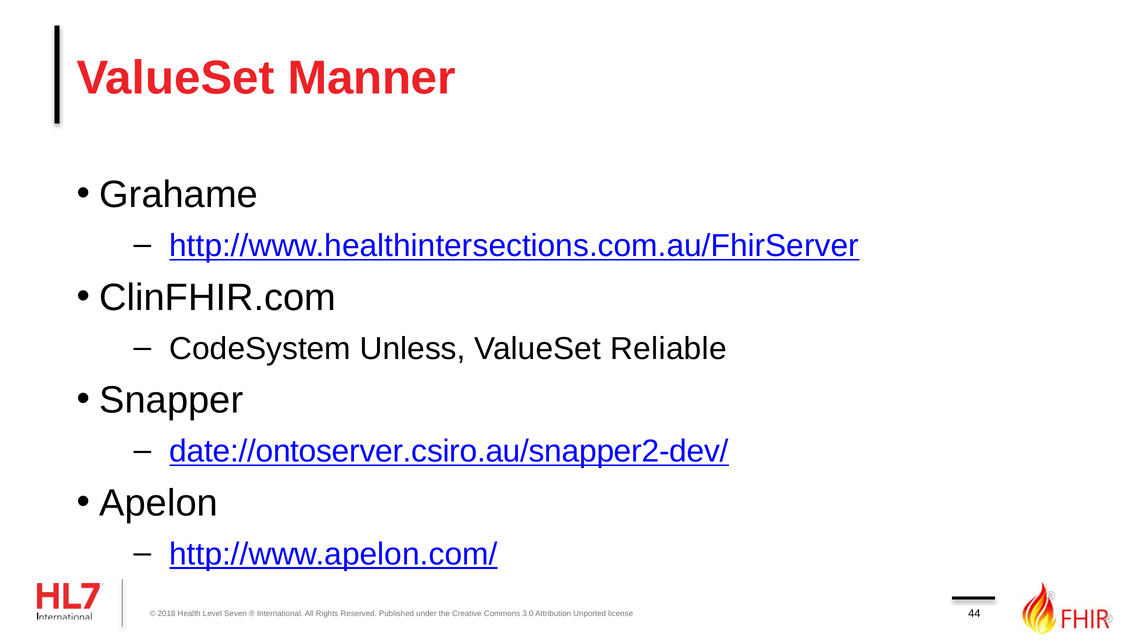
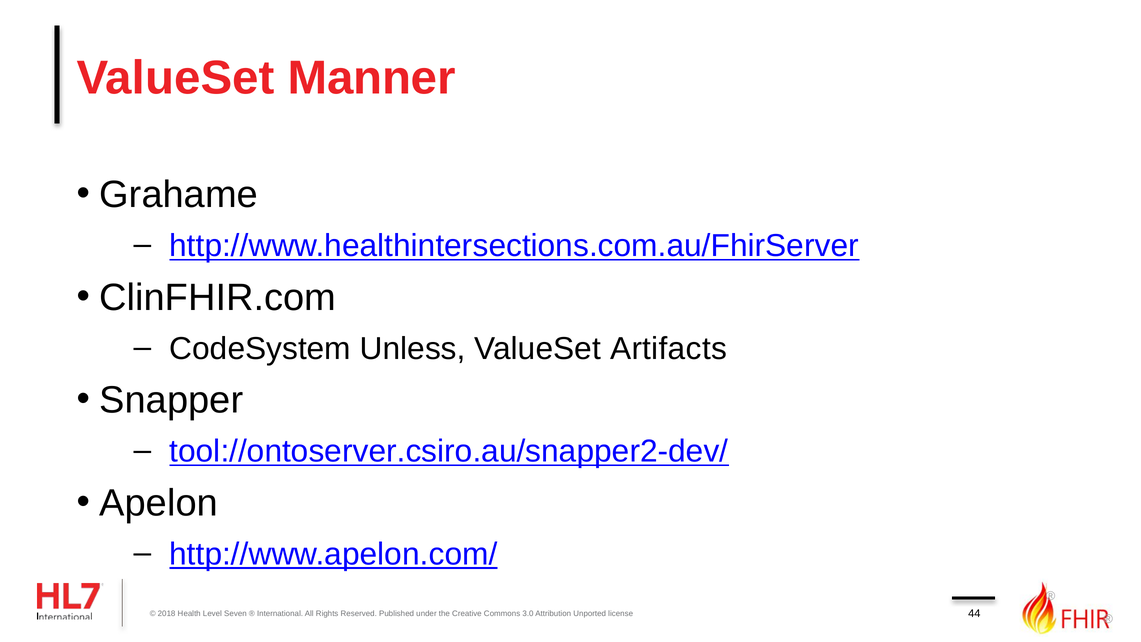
Reliable: Reliable -> Artifacts (669, 349)
date://ontoserver.csiro.au/snapper2-dev/: date://ontoserver.csiro.au/snapper2-dev/ -> tool://ontoserver.csiro.au/snapper2-dev/ (449, 451)
